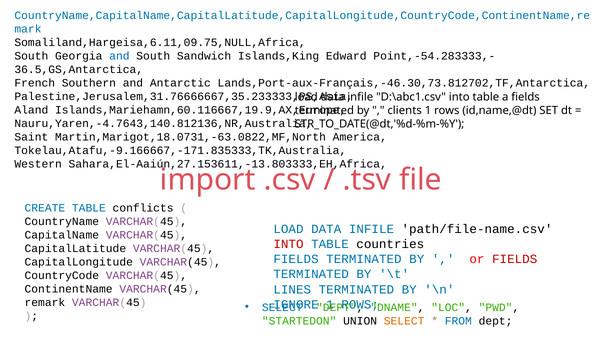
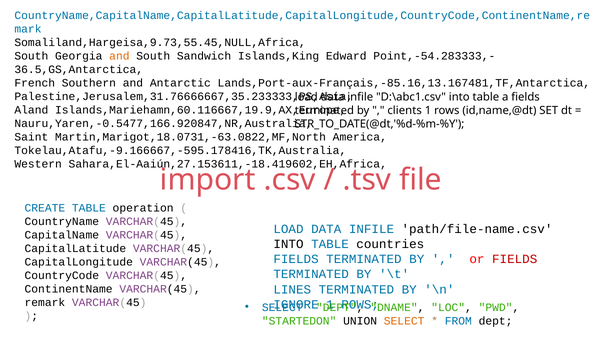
Somaliland,Hargeisa,6.11,09.75,NULL,Africa: Somaliland,Hargeisa,6.11,09.75,NULL,Africa -> Somaliland,Hargeisa,9.73,55.45,NULL,Africa (160, 43)
and colour: blue -> orange (119, 56)
Lands,Port-aux-Français,-46.30,73.812702,TF,Antarctica: Lands,Port-aux-Français,-46.30,73.812702,TF,Antarctica -> Lands,Port-aux-Français,-85.16,13.167481,TF,Antarctica (404, 83)
Nauru,Yaren,-4.7643,140.812136,NR,Australia: Nauru,Yaren,-4.7643,140.812136,NR,Australia -> Nauru,Yaren,-0.5477,166.920847,NR,Australia (163, 124)
Tokelau,Atafu,-9.166667,-171.835333,TK,Australia: Tokelau,Atafu,-9.166667,-171.835333,TK,Australia -> Tokelau,Atafu,-9.166667,-595.178416,TK,Australia (180, 151)
Sahara,El-Aaiún,27.153611,-13.803333,EH,Africa: Sahara,El-Aaiún,27.153611,-13.803333,EH,Africa -> Sahara,El-Aaiún,27.153611,-18.419602,EH,Africa (228, 165)
conflicts: conflicts -> operation (143, 208)
INTO colour: red -> black (288, 245)
